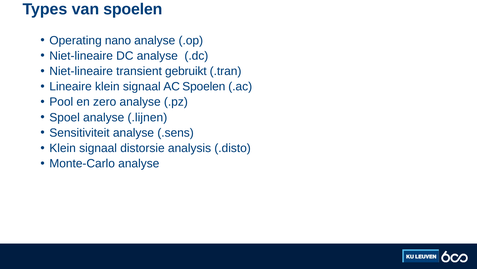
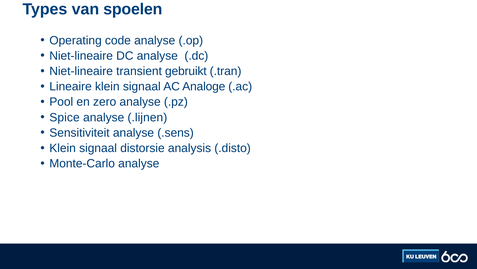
nano: nano -> code (118, 40)
AC Spoelen: Spoelen -> Analoge (204, 86)
Spoel: Spoel -> Spice (65, 117)
